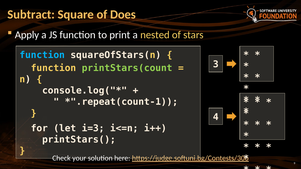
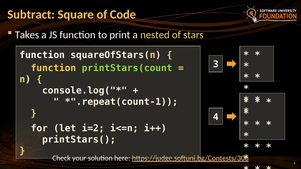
Does: Does -> Code (123, 15)
Apply: Apply -> Takes (27, 35)
function colour: light blue -> white (42, 55)
i=3: i=3 -> i=2 (93, 128)
